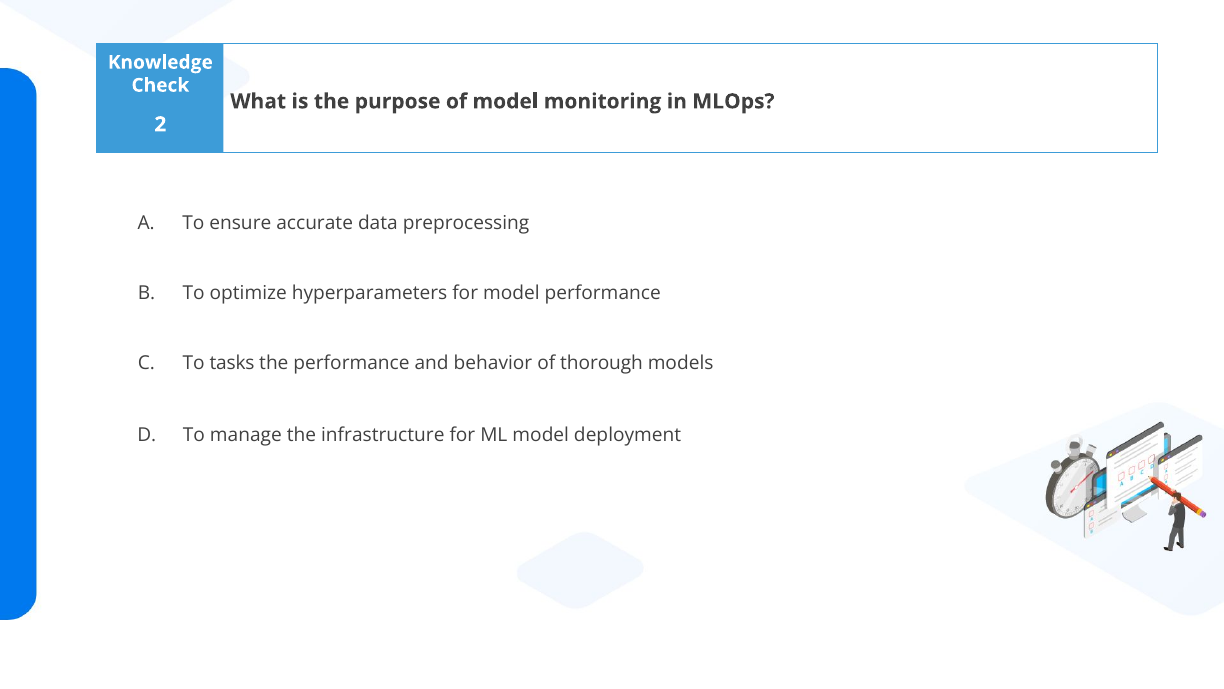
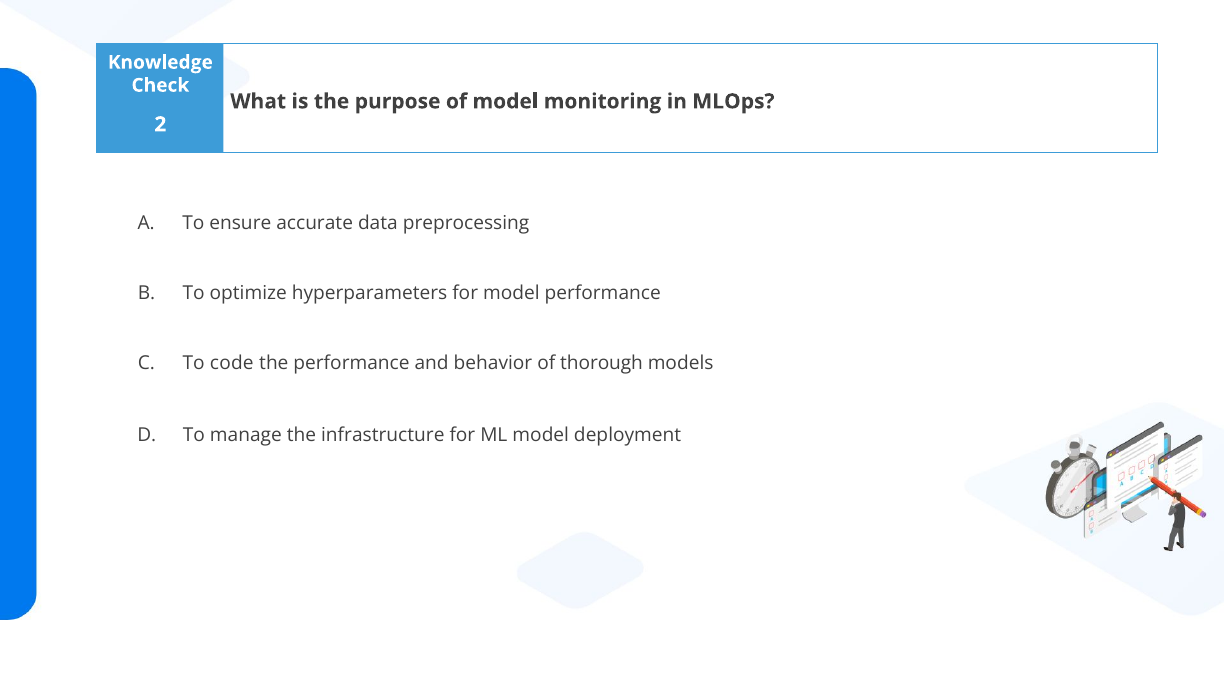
tasks: tasks -> code (232, 363)
